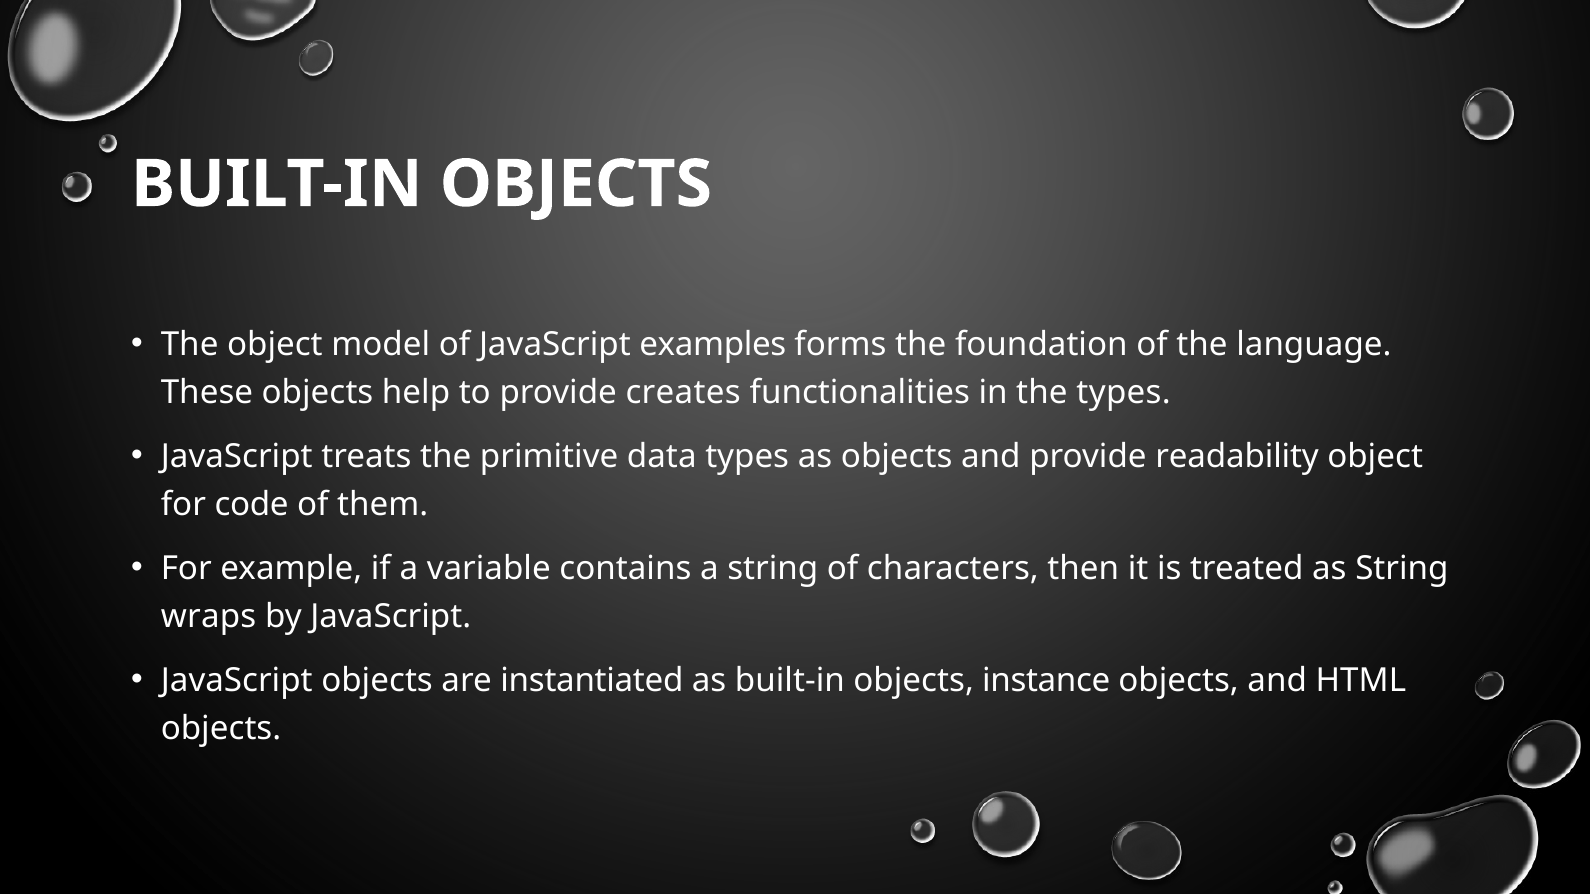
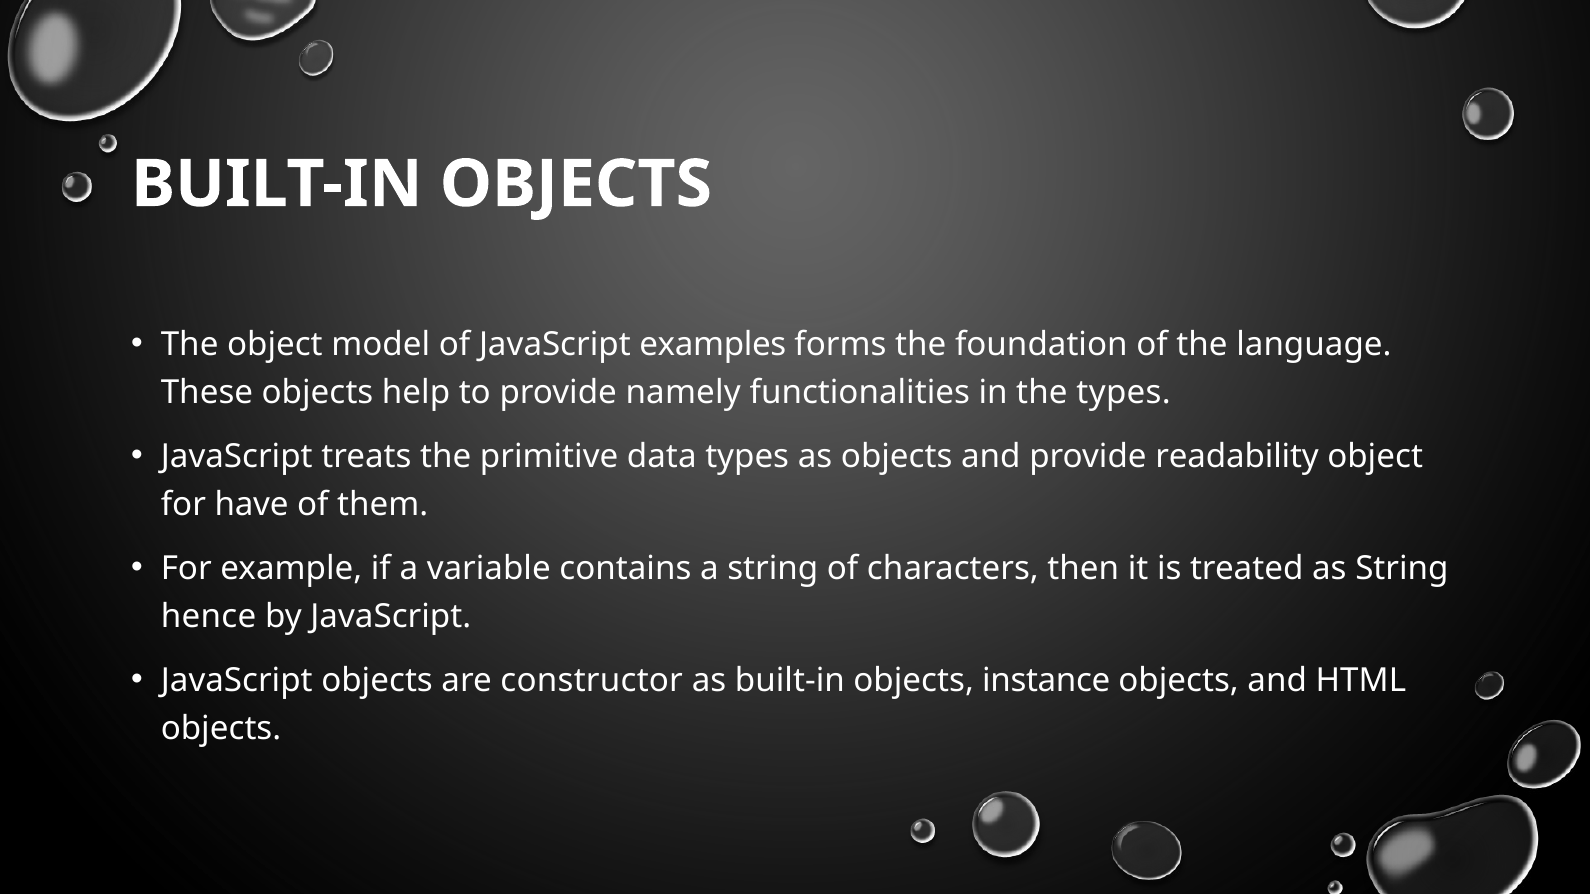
creates: creates -> namely (683, 392)
code: code -> have (252, 504)
wraps: wraps -> hence (209, 616)
instantiated: instantiated -> constructor (592, 681)
